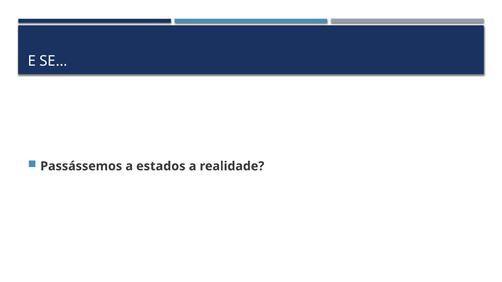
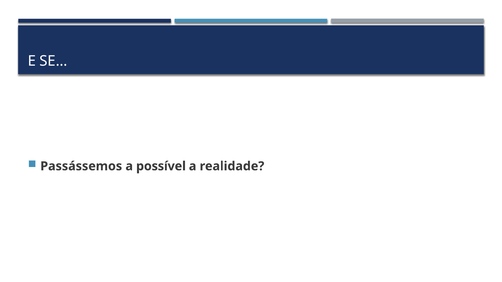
estados: estados -> possível (161, 166)
